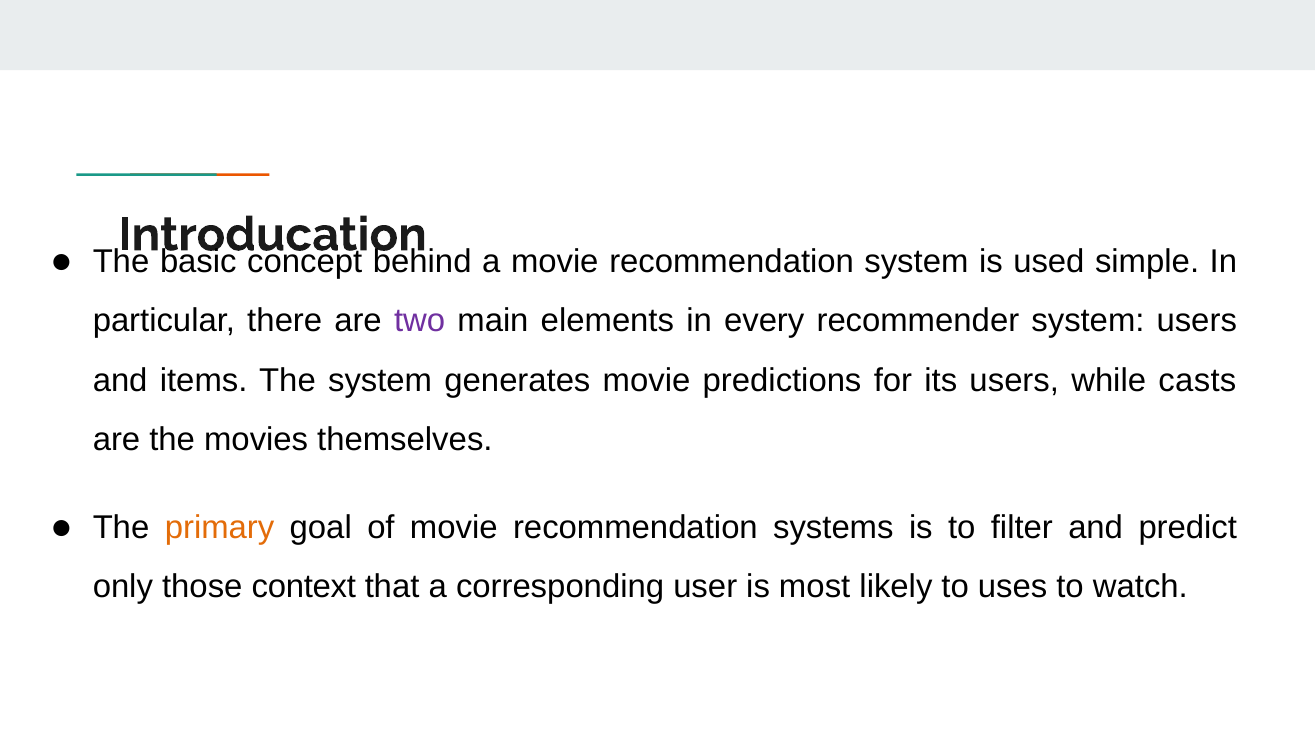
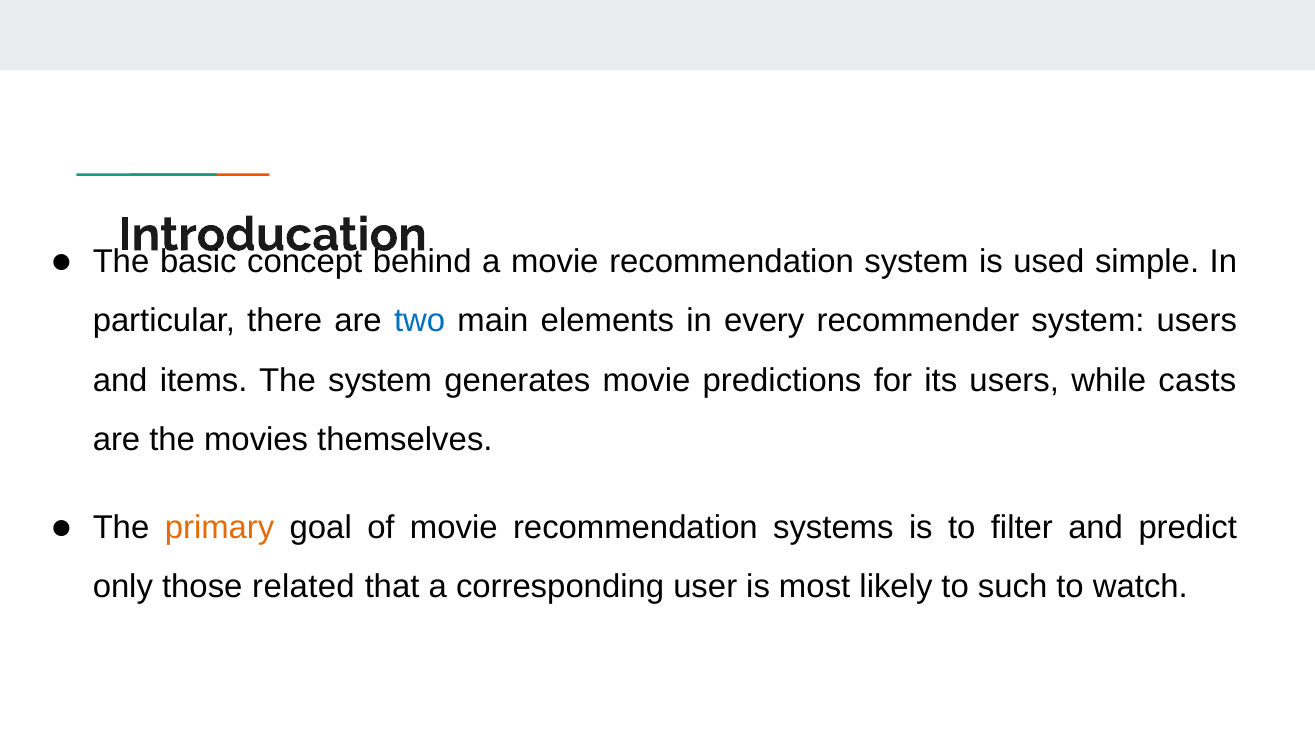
two colour: purple -> blue (420, 321)
context: context -> related (303, 587)
uses: uses -> such (1013, 587)
